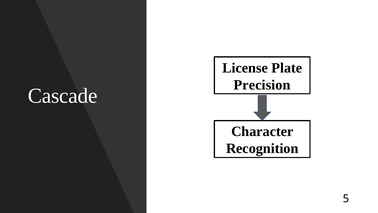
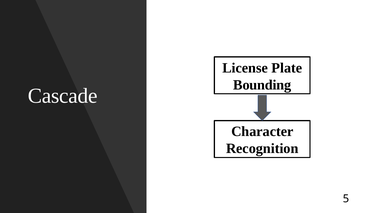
Precision: Precision -> Bounding (262, 85)
